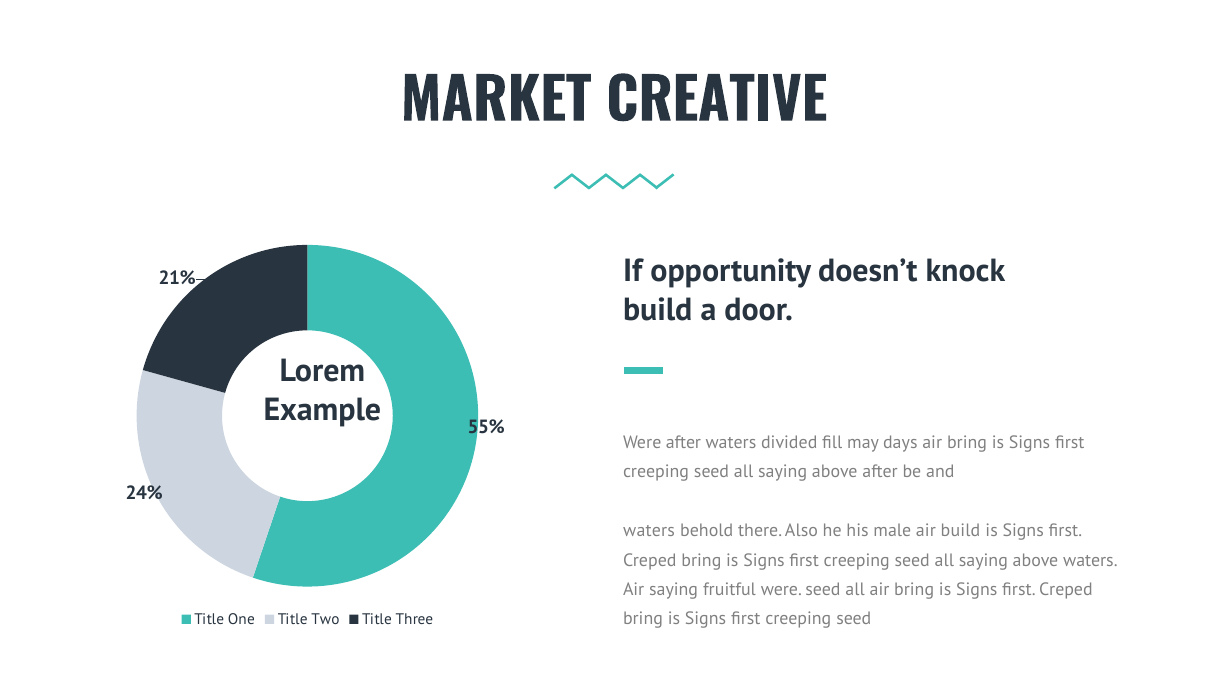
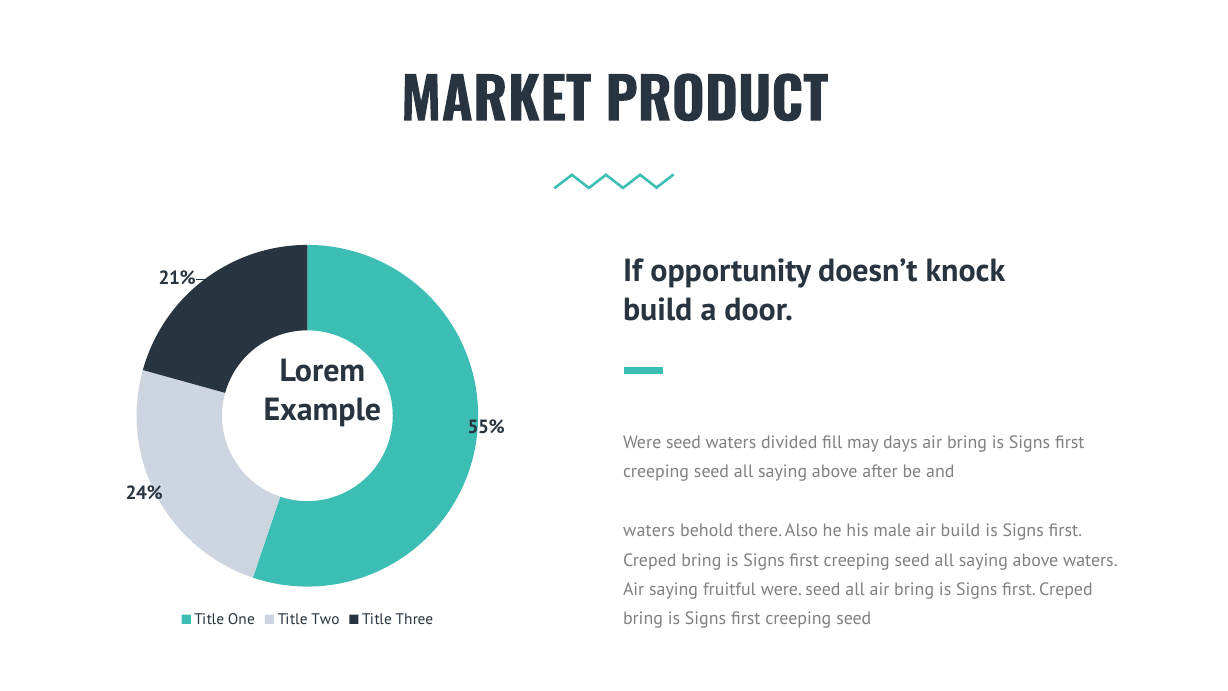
CREATIVE: CREATIVE -> PRODUCT (717, 102)
after: after -> seed (684, 442)
